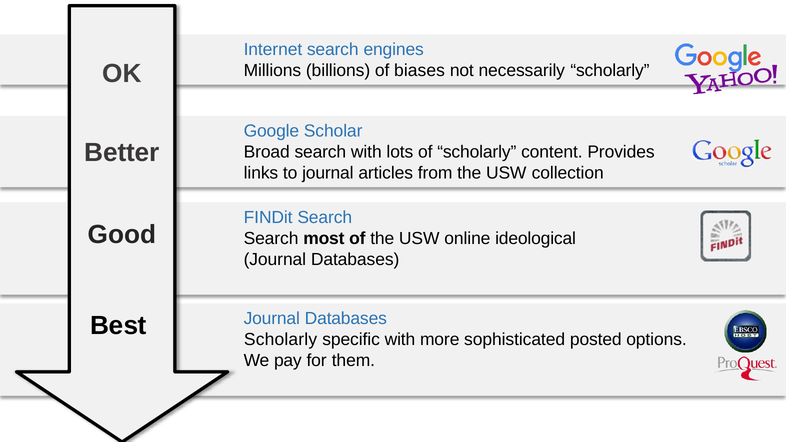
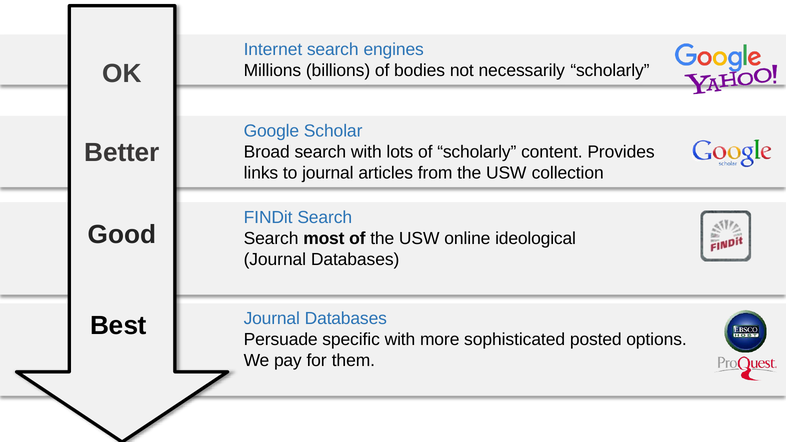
biases: biases -> bodies (420, 71)
Scholarly: Scholarly -> Persuade (281, 340)
